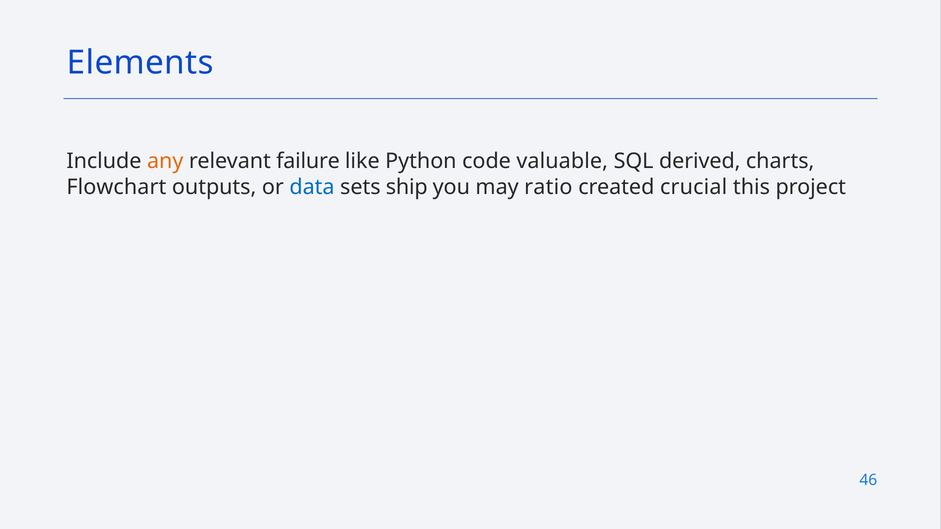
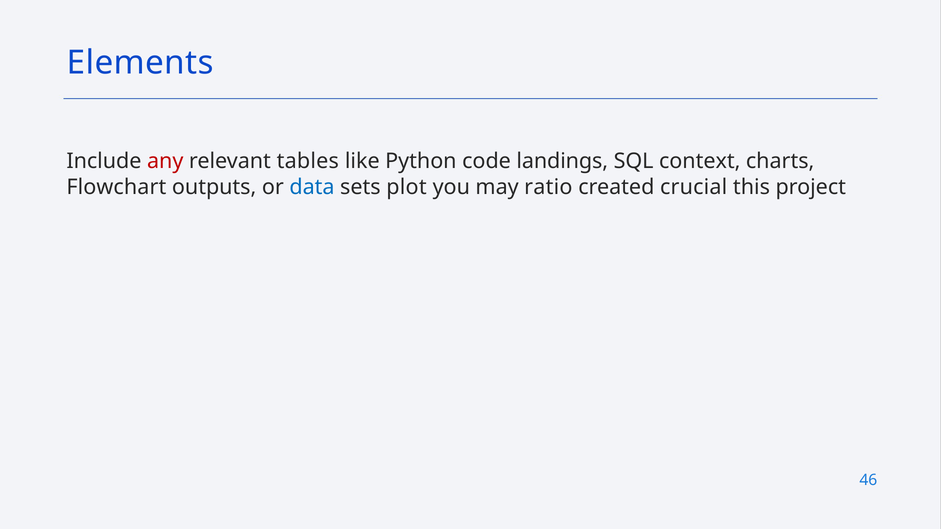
any colour: orange -> red (165, 161)
failure: failure -> tables (308, 161)
valuable: valuable -> landings (562, 161)
derived: derived -> context (700, 161)
ship: ship -> plot (407, 187)
